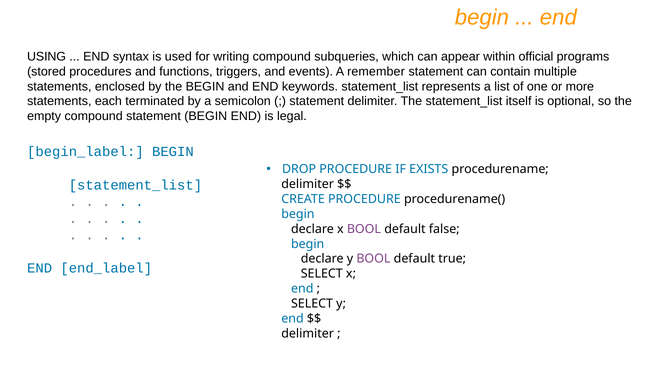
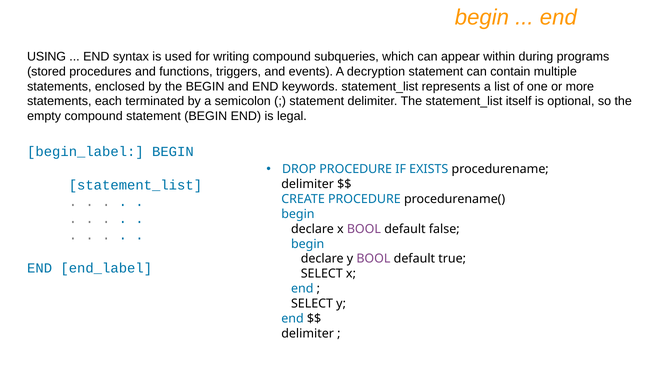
official: official -> during (536, 57)
remember: remember -> decryption (376, 71)
